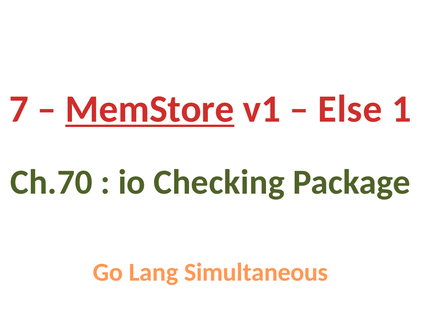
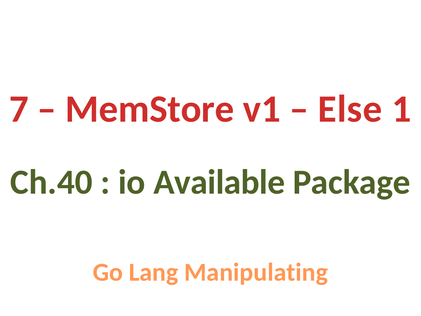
MemStore underline: present -> none (150, 109)
Ch.70: Ch.70 -> Ch.40 (51, 182)
Checking: Checking -> Available (219, 182)
Simultaneous: Simultaneous -> Manipulating (256, 272)
